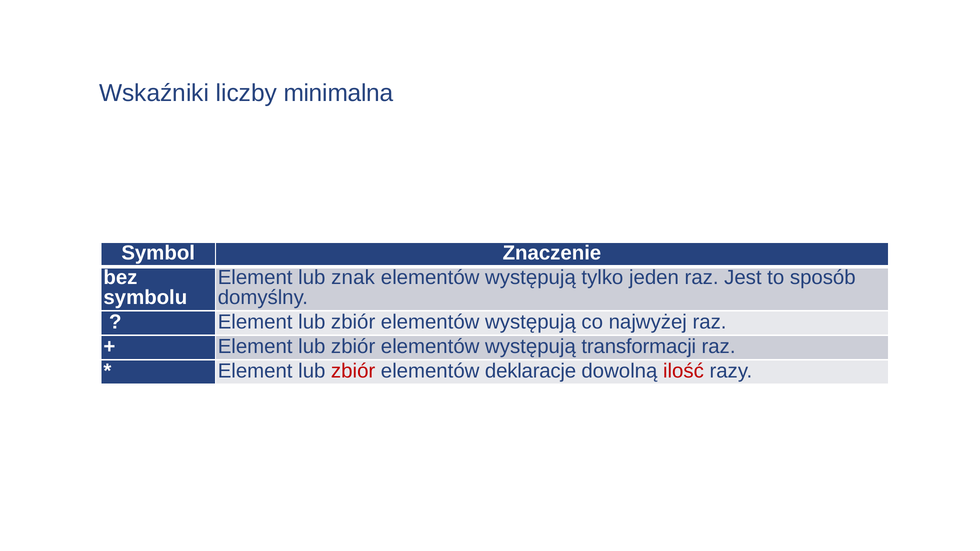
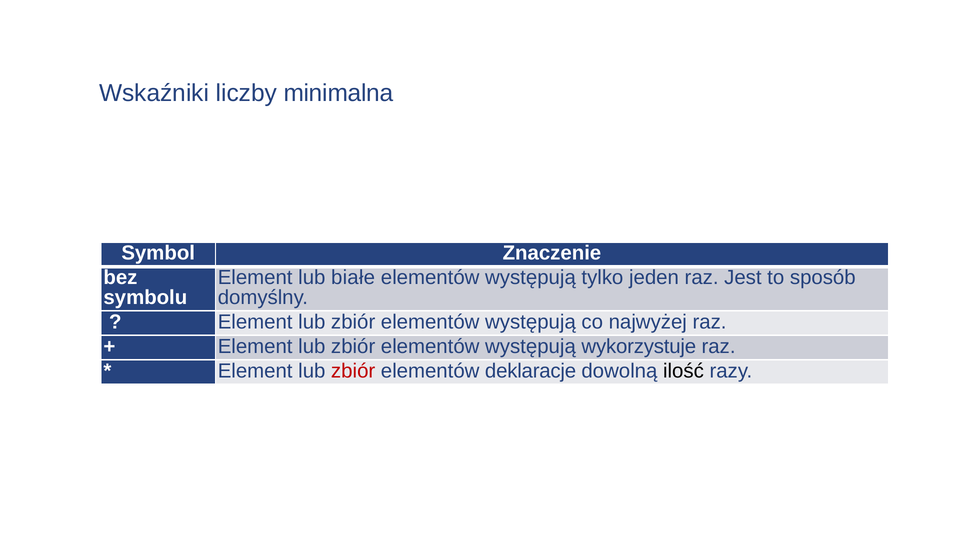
znak: znak -> białe (353, 278)
transformacji: transformacji -> wykorzystuje (639, 346)
ilość colour: red -> black (683, 371)
